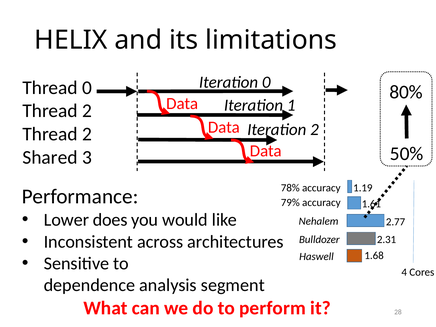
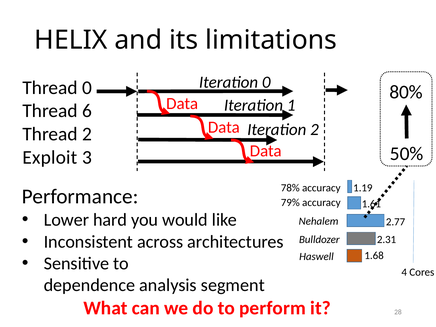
2: 2 -> 6 (87, 111)
Shared: Shared -> Exploit (50, 157)
does: does -> hard (110, 220)
